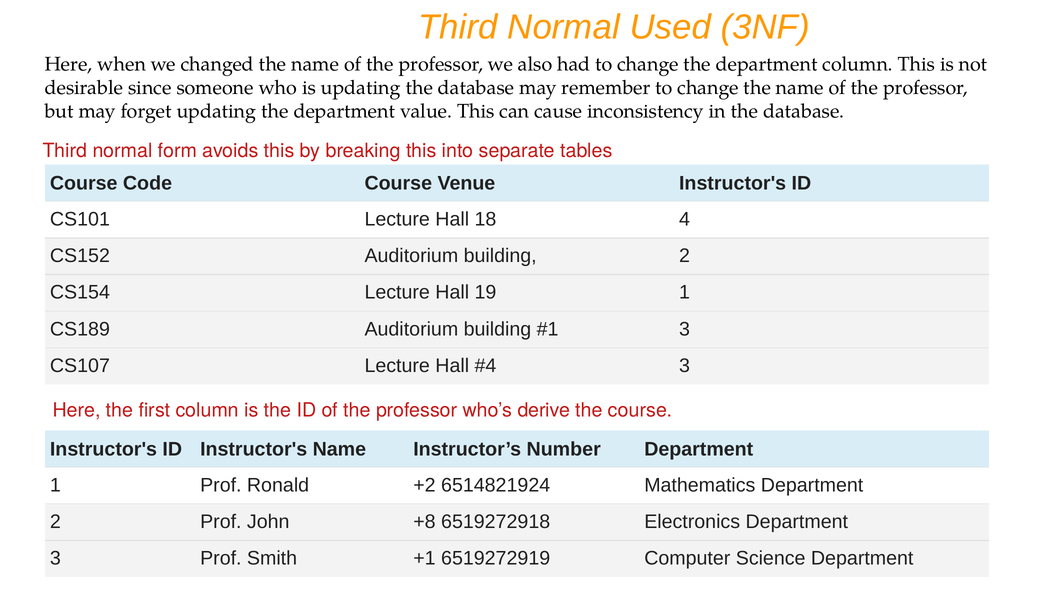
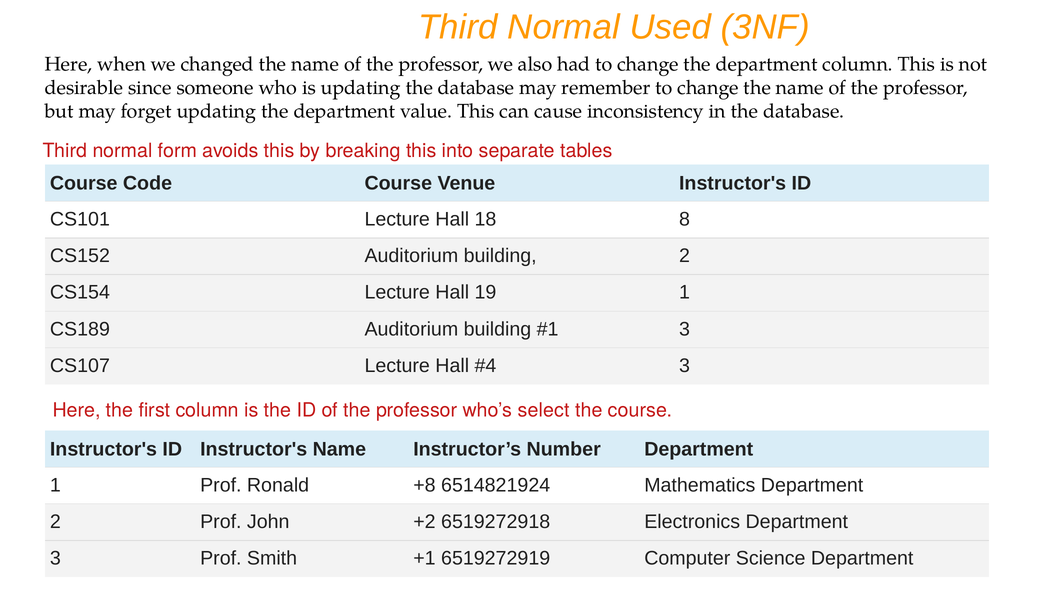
4: 4 -> 8 (685, 219)
derive: derive -> select (544, 410)
+2: +2 -> +8 (424, 485)
+8: +8 -> +2 (424, 522)
